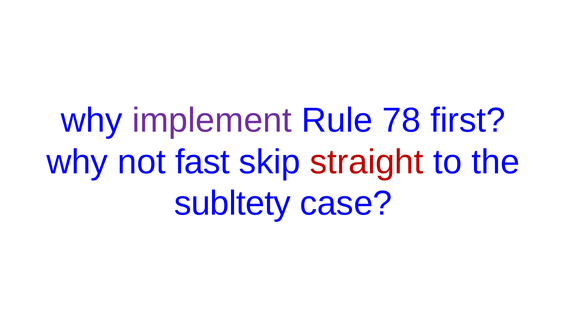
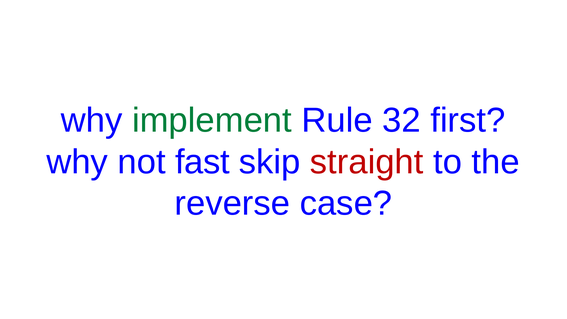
implement colour: purple -> green (212, 120)
78: 78 -> 32 (402, 120)
subltety: subltety -> reverse (232, 203)
